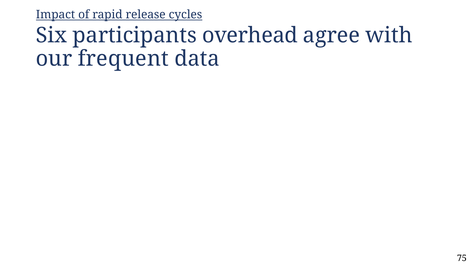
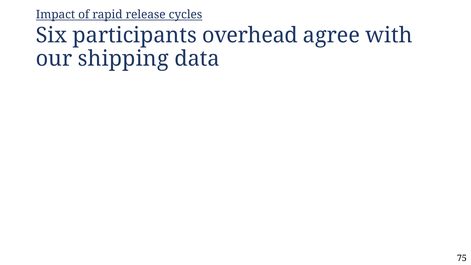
frequent: frequent -> shipping (123, 59)
